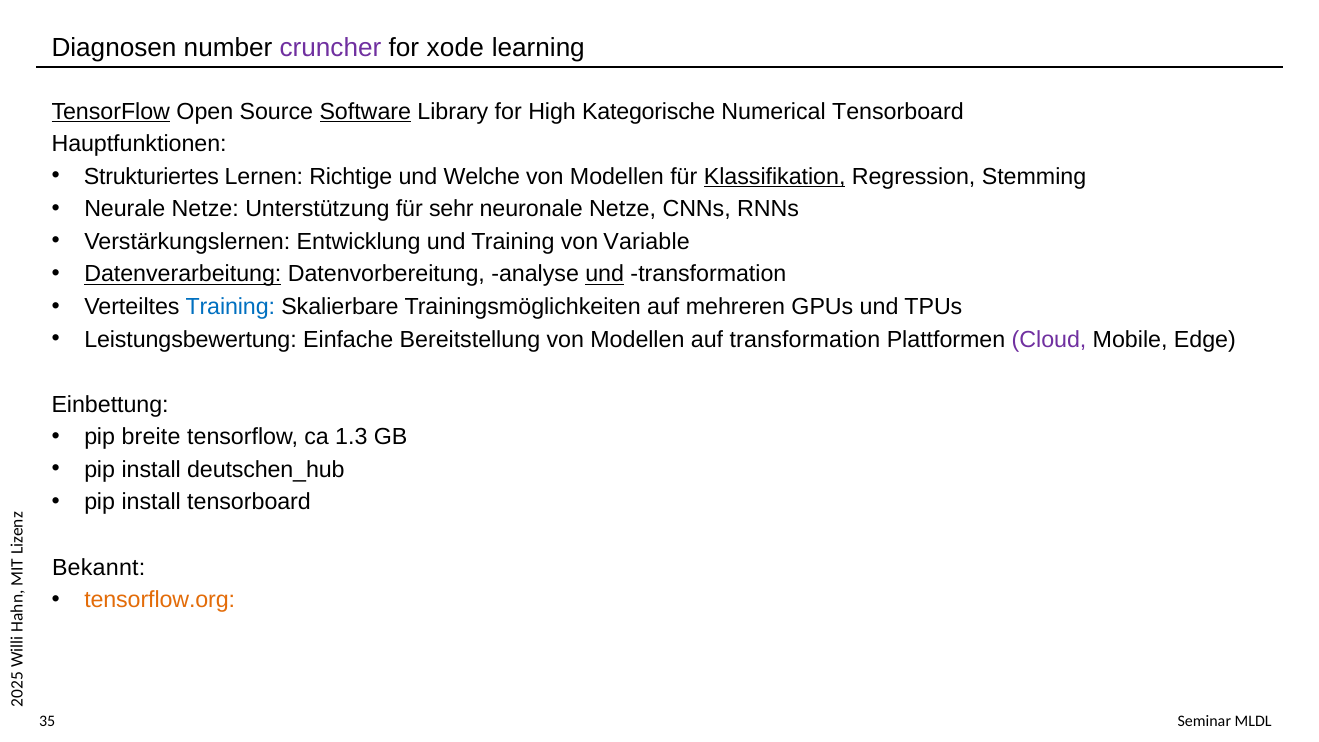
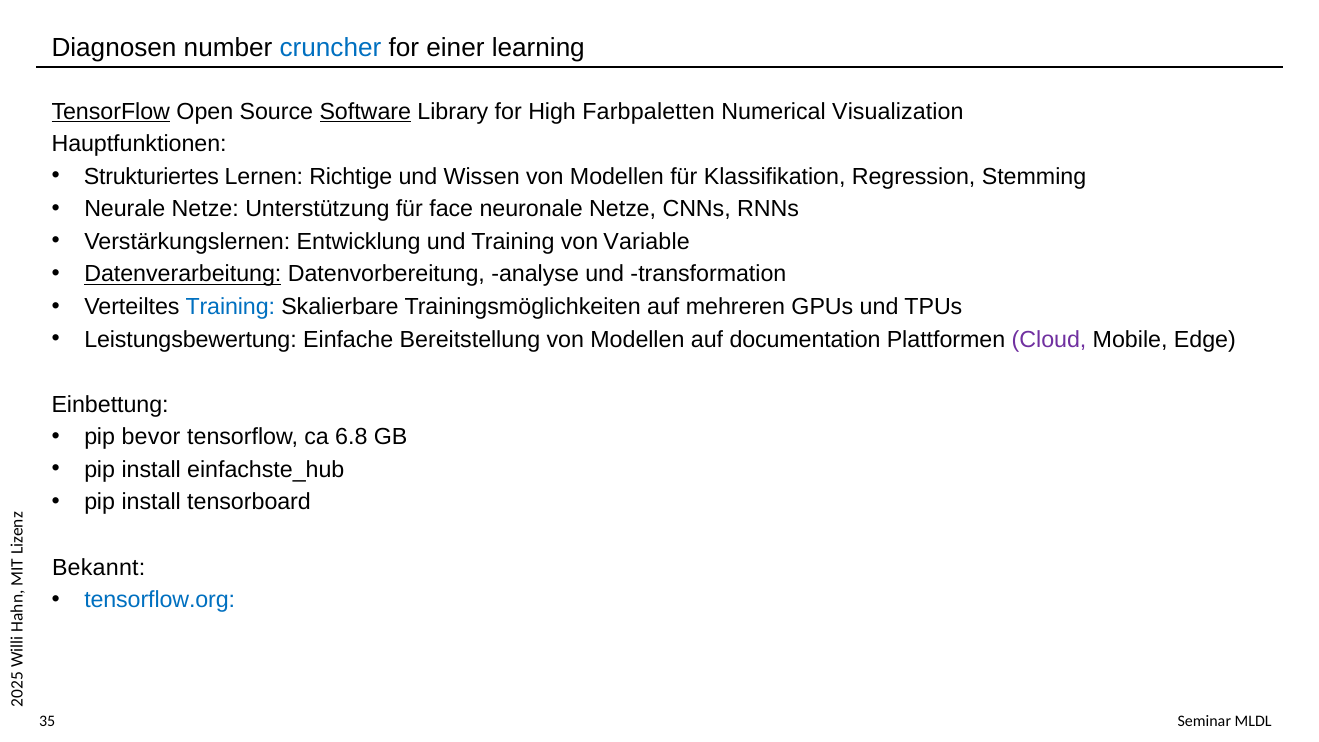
cruncher colour: purple -> blue (330, 47)
xode: xode -> einer (455, 47)
Kategorische: Kategorische -> Farbpaletten (649, 111)
Numerical Tensorboard: Tensorboard -> Visualization (898, 111)
Welche: Welche -> Wissen (482, 177)
Klassifikation underline: present -> none (775, 177)
sehr: sehr -> face (451, 209)
und underline: present -> none (605, 274)
auf transformation: transformation -> documentation (805, 339)
breite: breite -> bevor (151, 437)
1.3: 1.3 -> 6.8 (351, 437)
deutschen_hub: deutschen_hub -> einfachste_hub (266, 470)
tensorflow.org colour: orange -> blue (160, 600)
